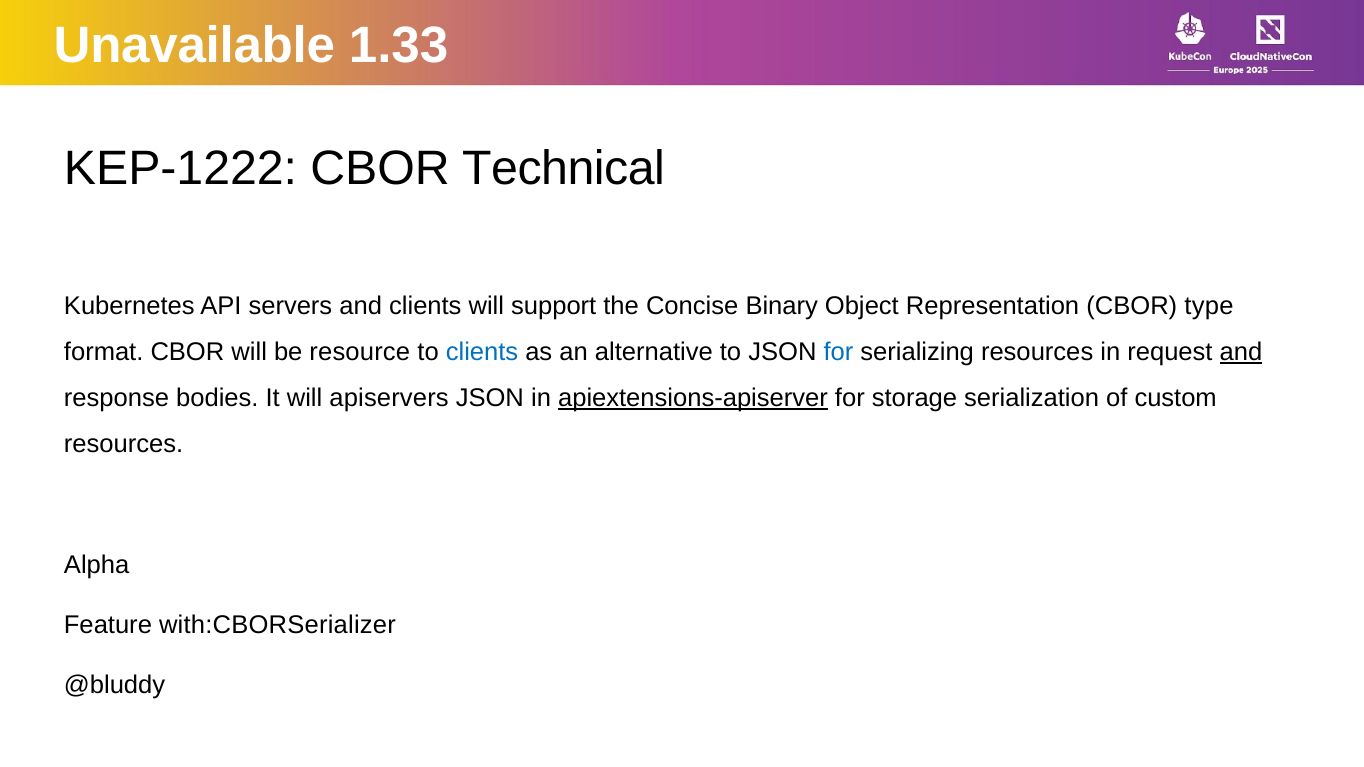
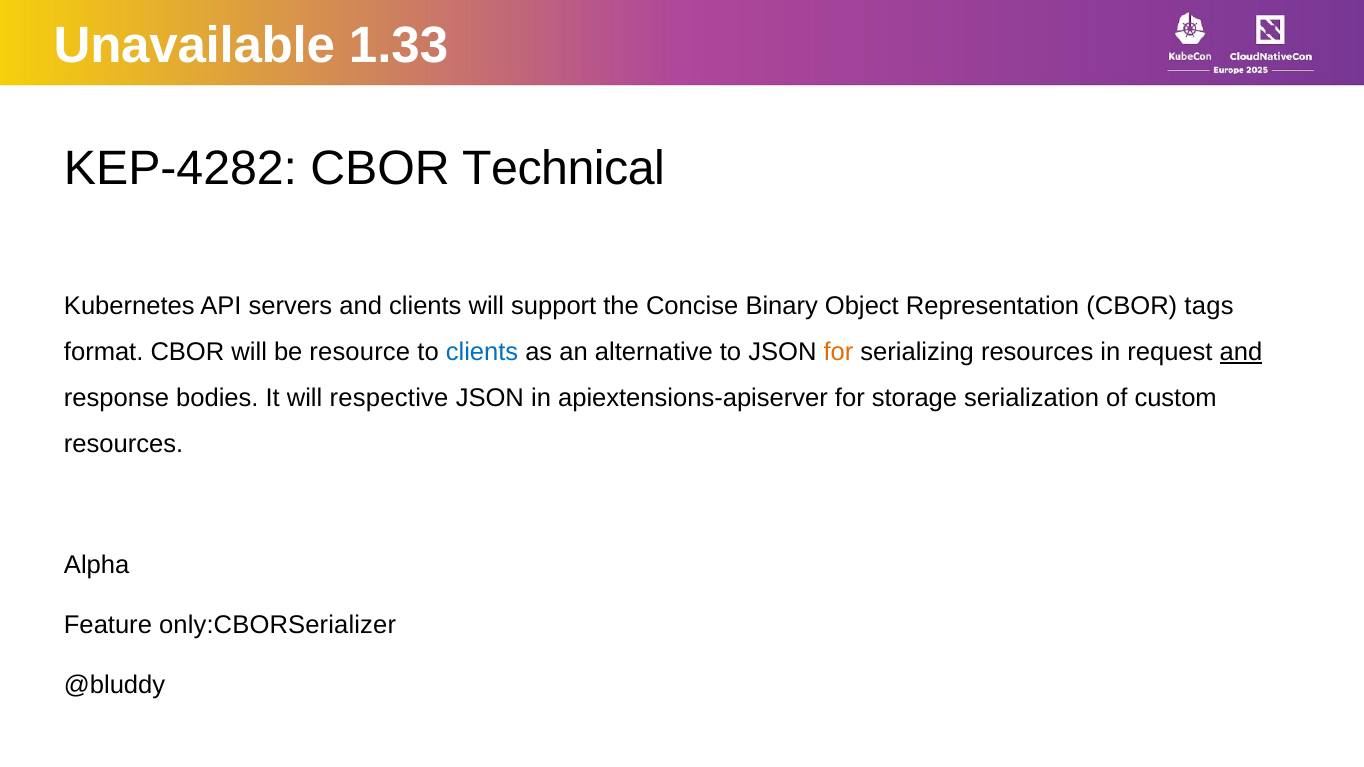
KEP-1222: KEP-1222 -> KEP-4282 (181, 169)
type: type -> tags (1209, 306)
for colour: blue -> orange (838, 352)
apiservers: apiservers -> respective (389, 398)
apiextensions-apiserver underline: present -> none (693, 398)
with:CBORSerializer: with:CBORSerializer -> only:CBORSerializer (278, 625)
